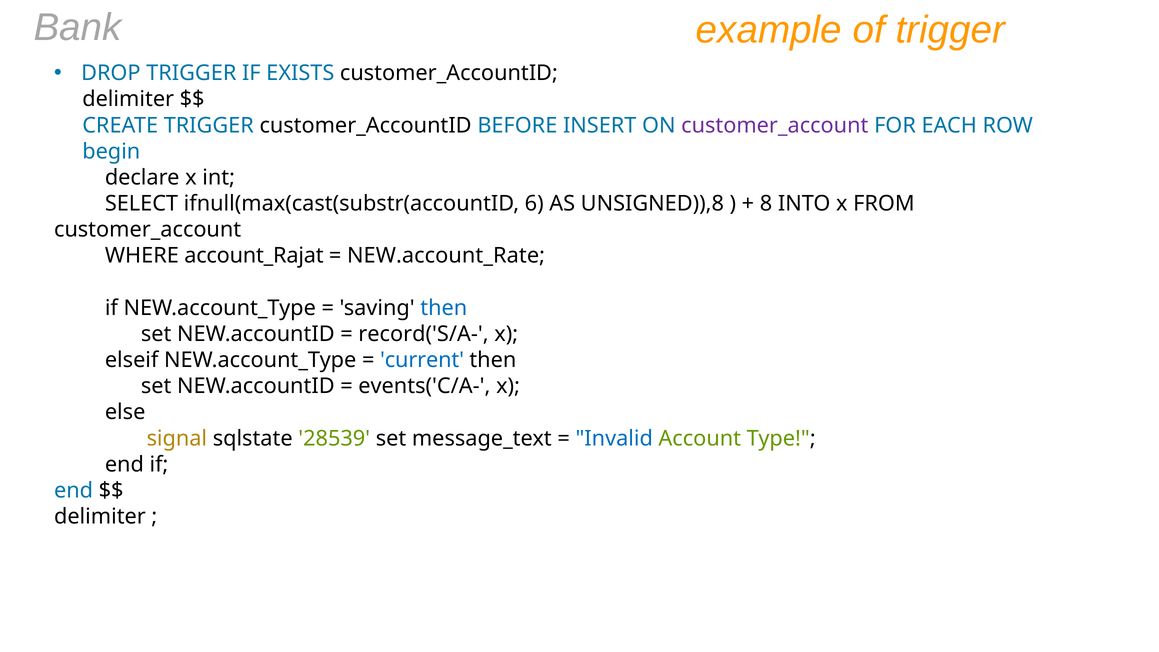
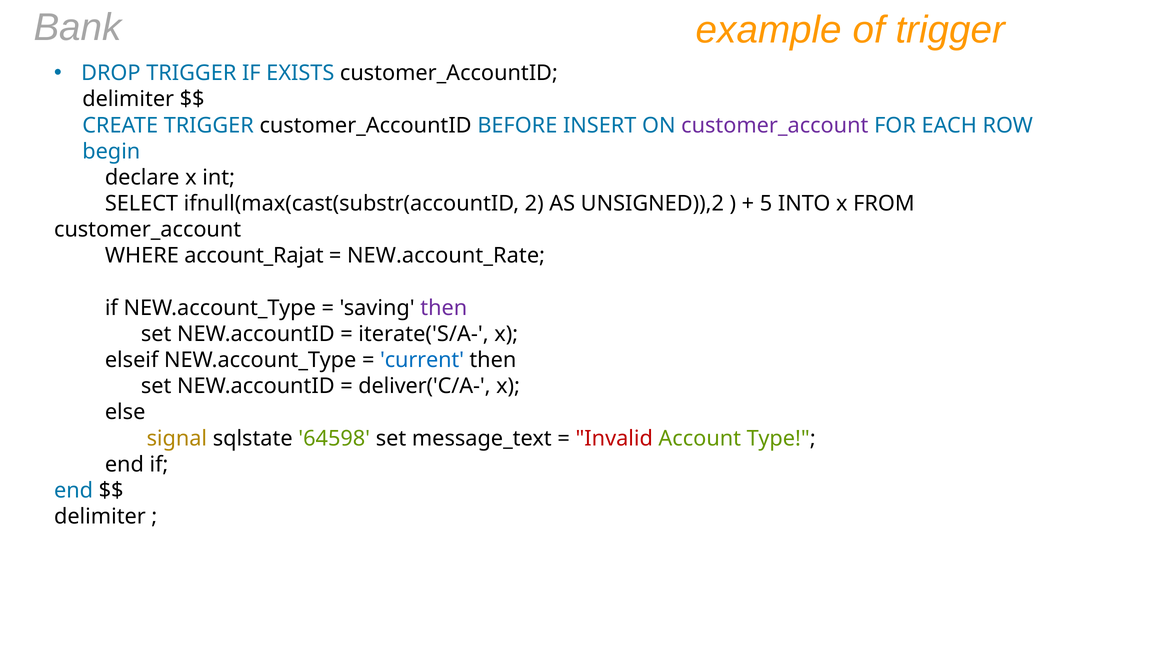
6: 6 -> 2 (534, 204)
UNSIGNED)),8: UNSIGNED)),8 -> UNSIGNED)),2 (652, 204)
8: 8 -> 5 (766, 204)
then colour: blue -> purple (444, 308)
record('S/A-: record('S/A- -> iterate('S/A- (423, 334)
events('C/A-: events('C/A- -> deliver('C/A- (424, 386)
28539: 28539 -> 64598 (334, 438)
Invalid colour: blue -> red (614, 438)
